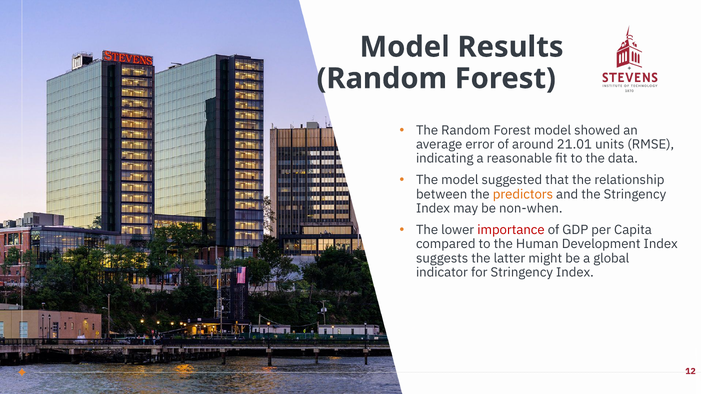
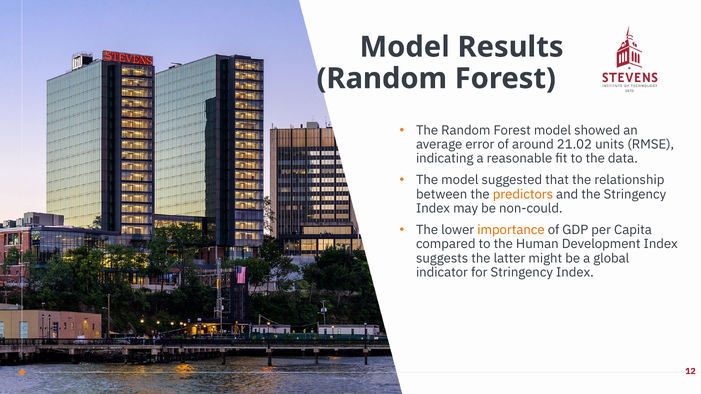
21.01: 21.01 -> 21.02 (574, 144)
non-when: non-when -> non-could (531, 209)
importance colour: red -> orange (511, 230)
